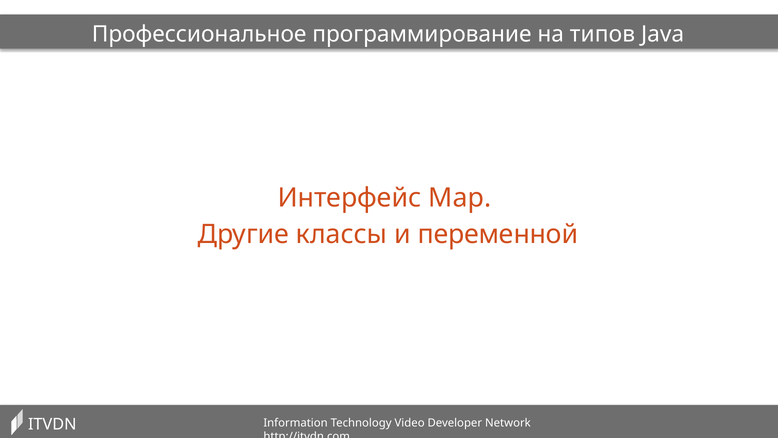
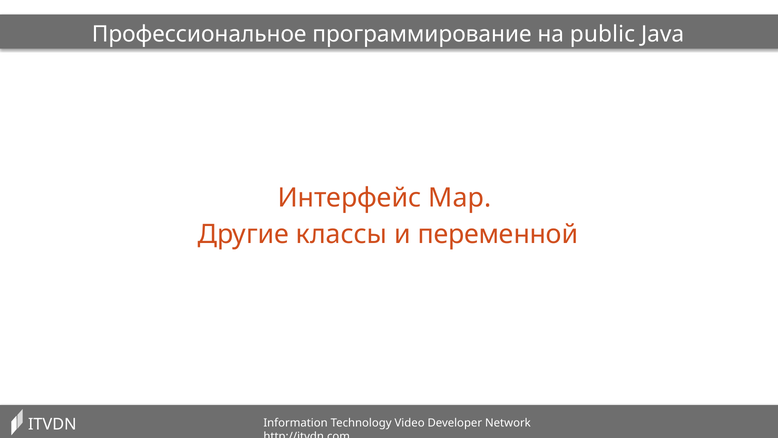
типов: типов -> public (602, 34)
